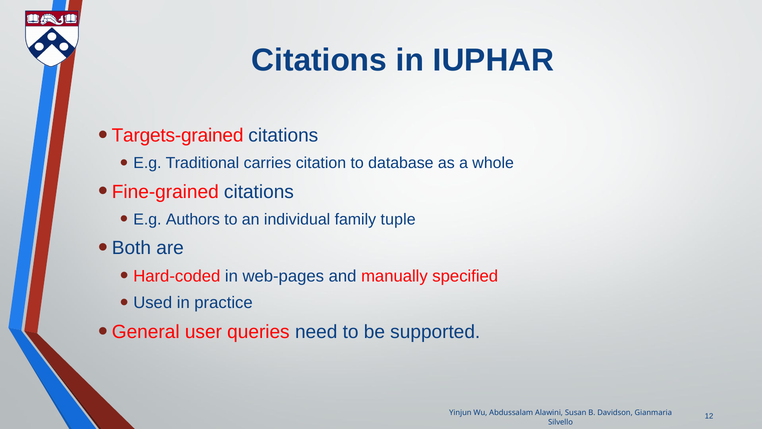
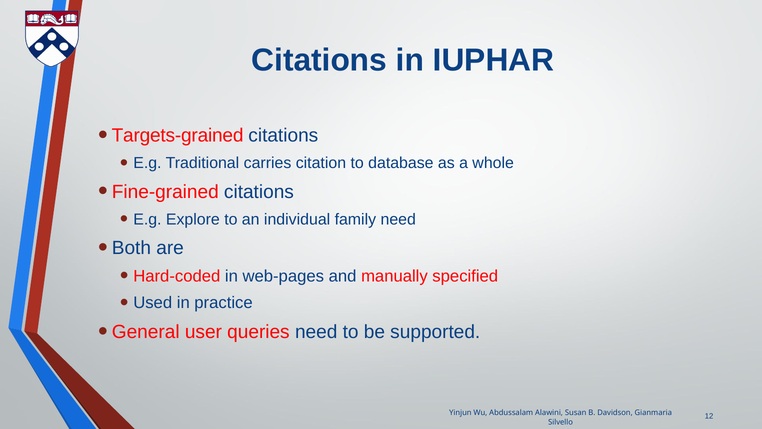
Authors: Authors -> Explore (193, 219)
family tuple: tuple -> need (398, 219)
